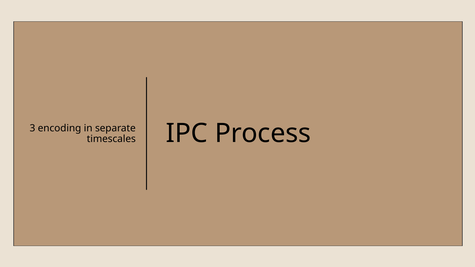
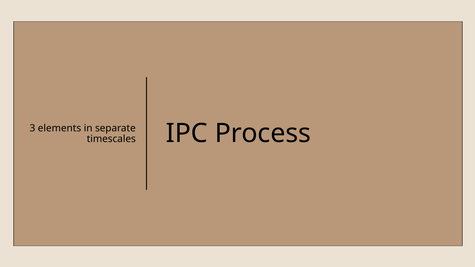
encoding: encoding -> elements (59, 128)
